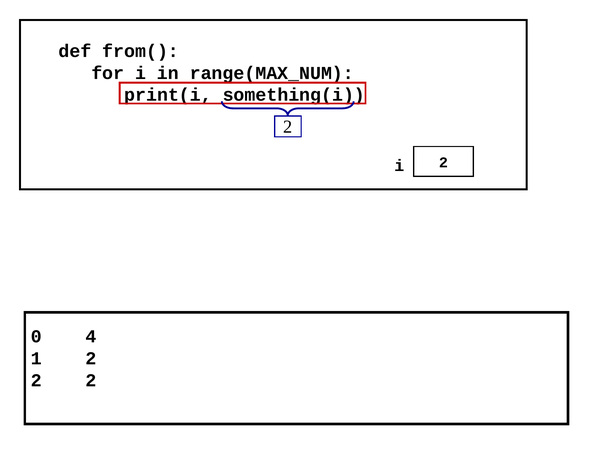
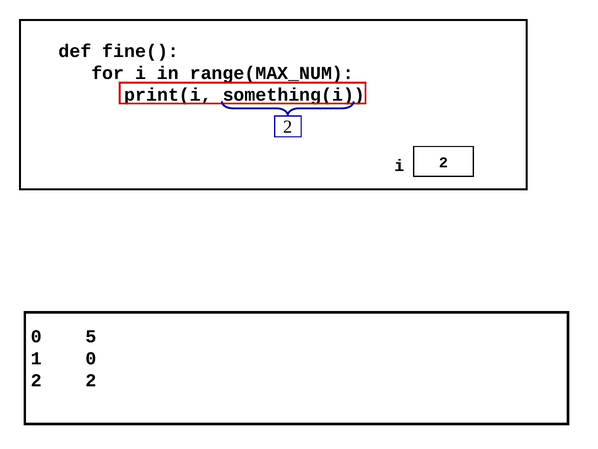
from(: from( -> fine( (141, 51)
4: 4 -> 5 (91, 336)
1 2: 2 -> 0 (91, 358)
